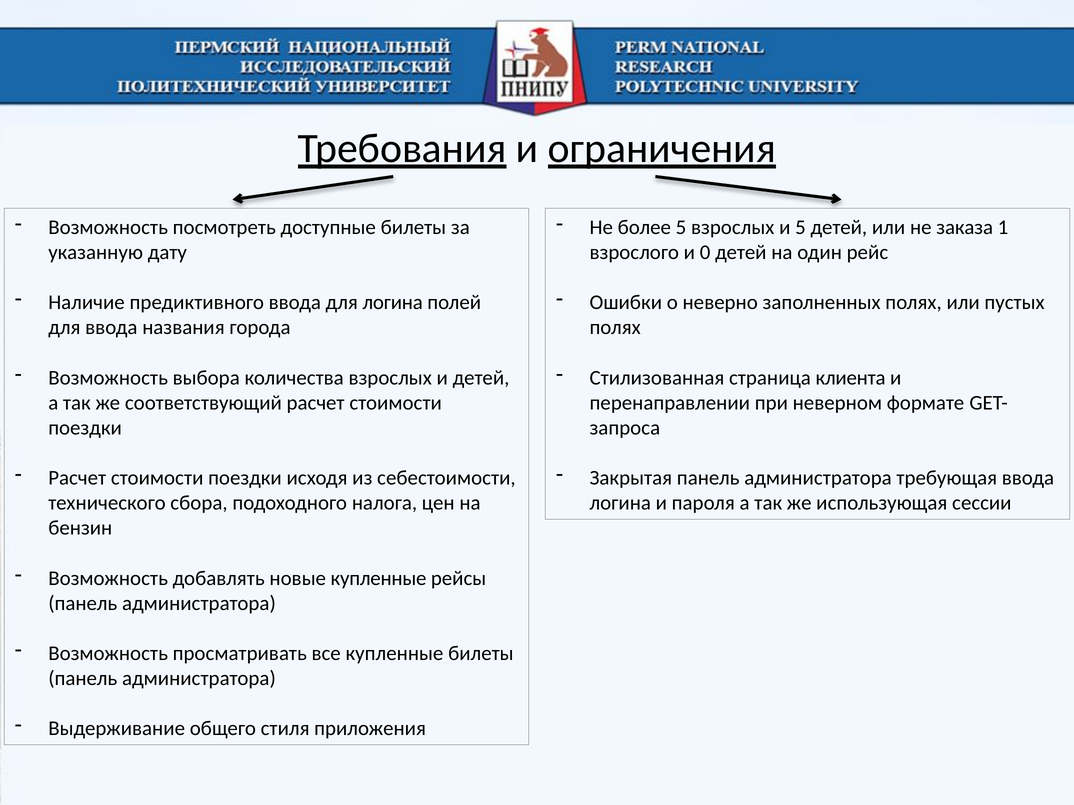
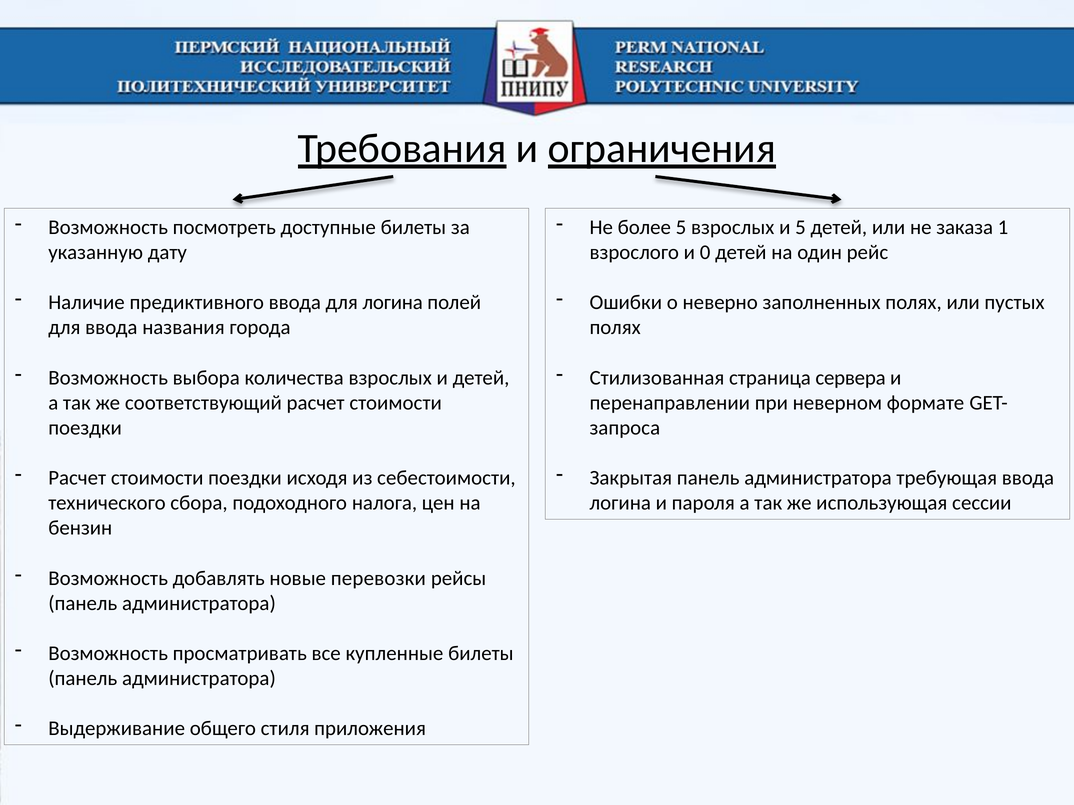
клиента: клиента -> сервера (851, 378)
новые купленные: купленные -> перевозки (378, 579)
